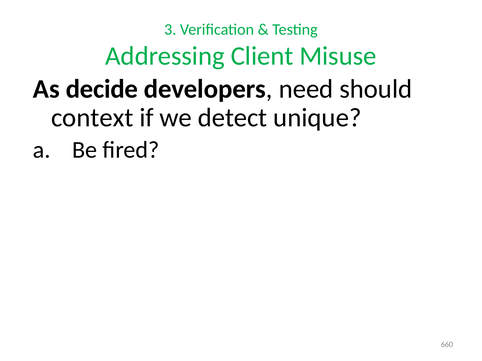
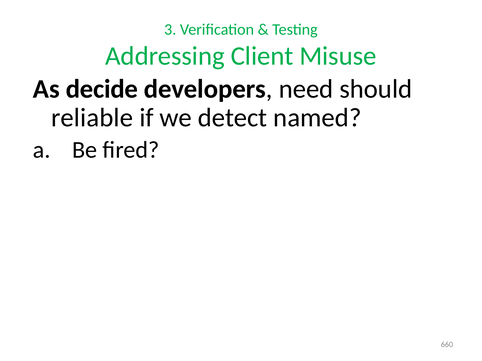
context: context -> reliable (92, 118)
unique: unique -> named (317, 118)
